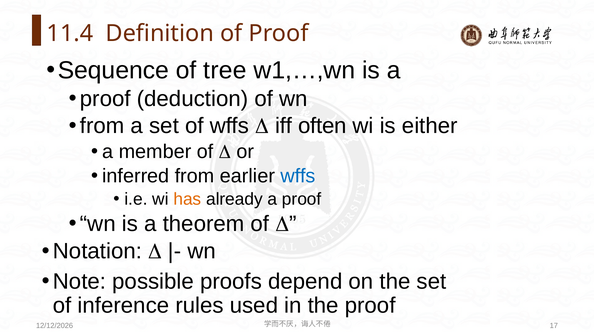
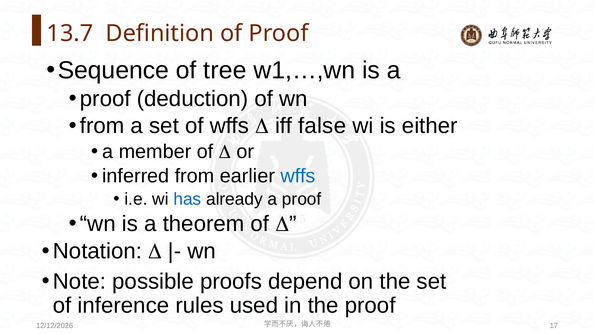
11.4: 11.4 -> 13.7 (70, 33)
often: often -> false (322, 126)
has colour: orange -> blue (187, 199)
